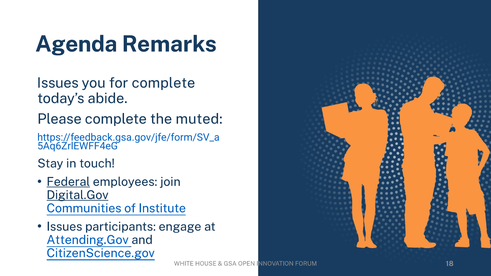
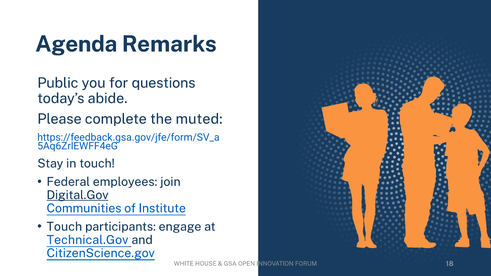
Issues: Issues -> Public (58, 83)
for complete: complete -> questions (164, 83)
Federal underline: present -> none (68, 182)
Issues: Issues -> Touch (64, 227)
Attending.Gov: Attending.Gov -> Technical.Gov (88, 240)
